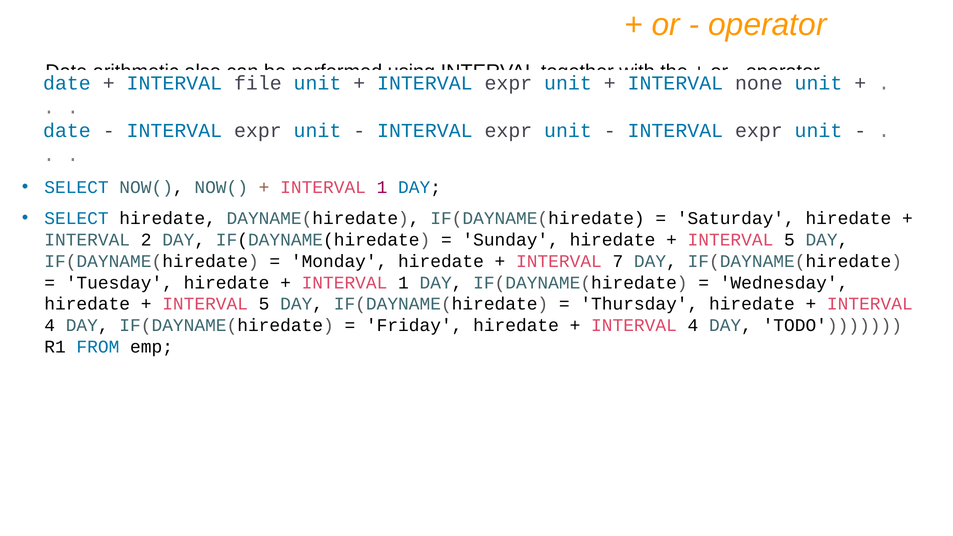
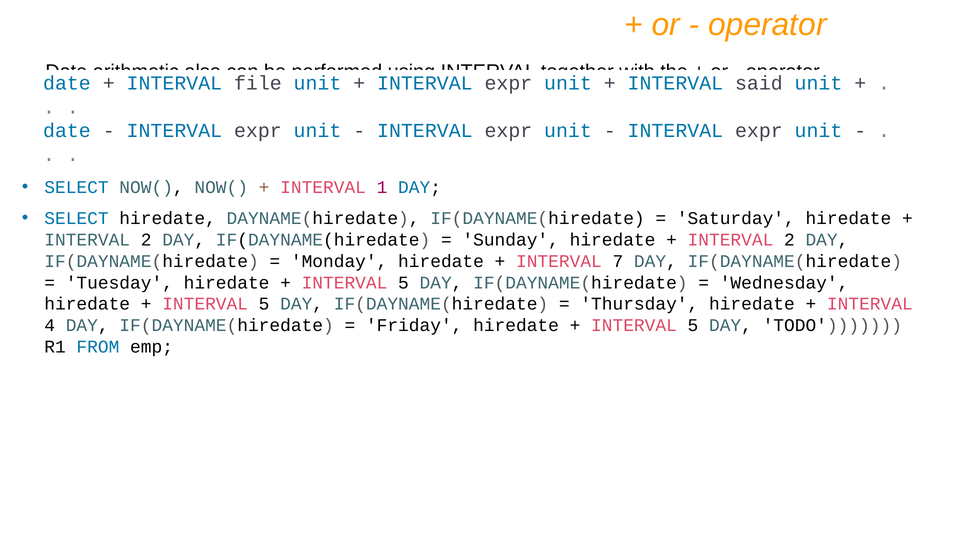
none: none -> said (759, 83)
5: 5 -> 2 (789, 240)
1: 1 -> 5 (403, 283)
4: 4 -> 5 (693, 326)
